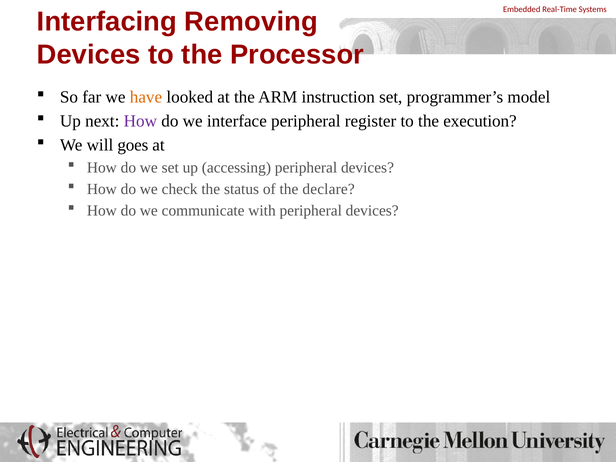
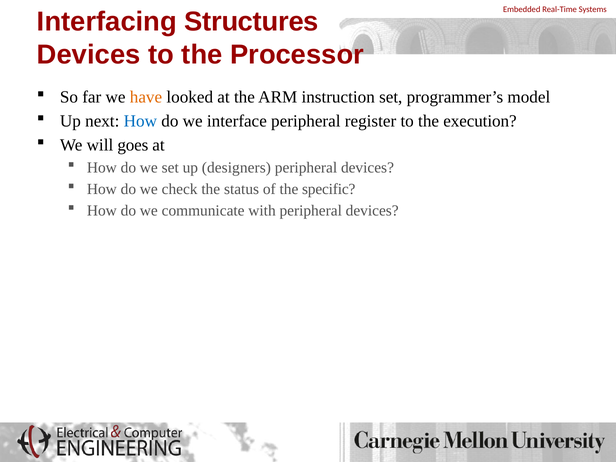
Removing: Removing -> Structures (252, 22)
How colour: purple -> blue (140, 121)
accessing: accessing -> designers (236, 168)
declare: declare -> specific (329, 189)
